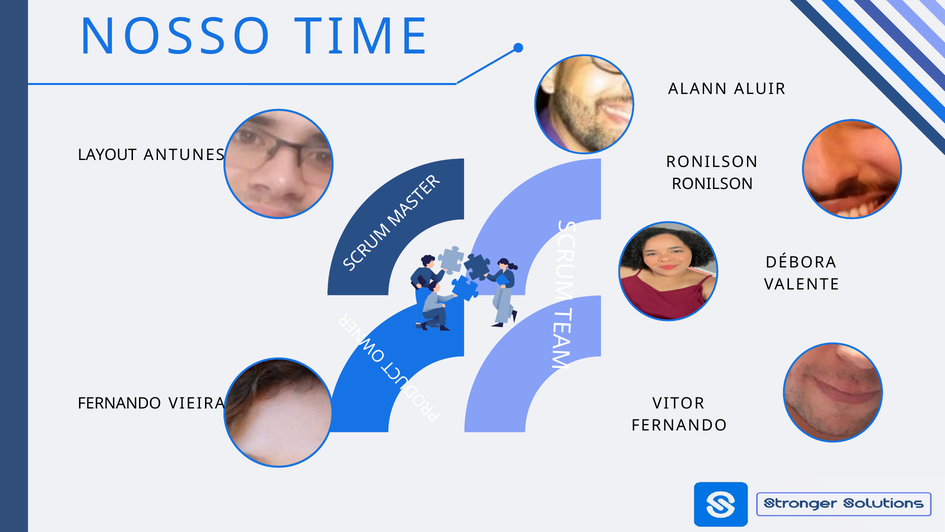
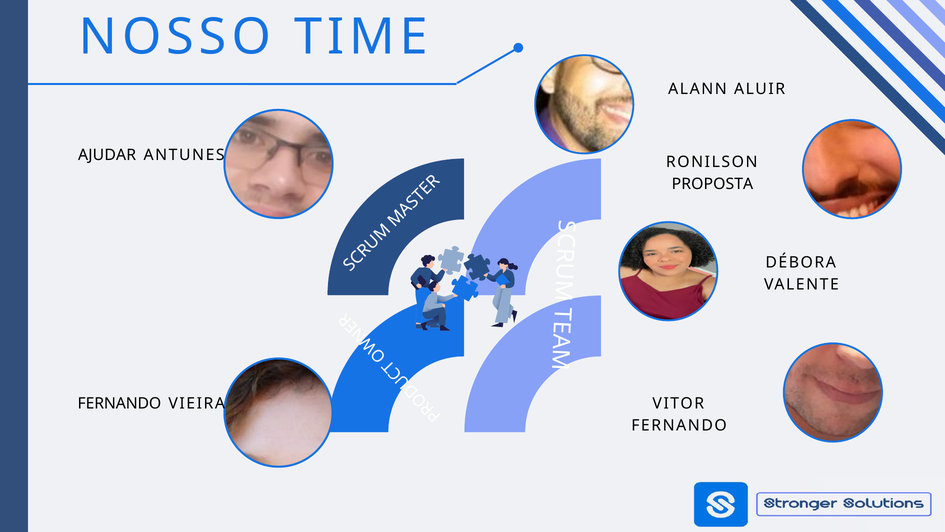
LAYOUT: LAYOUT -> AJUDAR (107, 155)
RONILSON: RONILSON -> PROPOSTA (712, 184)
